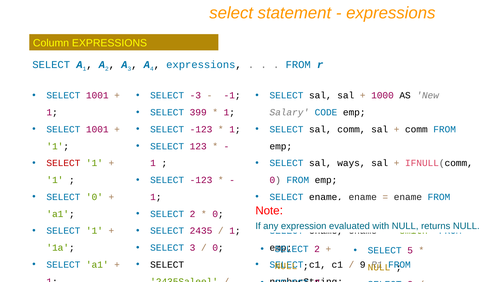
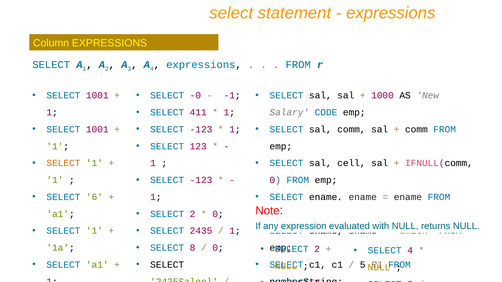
-3: -3 -> -0 (195, 96)
399: 399 -> 411 (198, 113)
SELECT colour: red -> orange (63, 163)
ways: ways -> cell (351, 163)
SELECT 0: 0 -> 6 (94, 197)
SELECT 3: 3 -> 8 (193, 248)
SELECT 5: 5 -> 4 (410, 251)
9: 9 -> 5 (363, 265)
